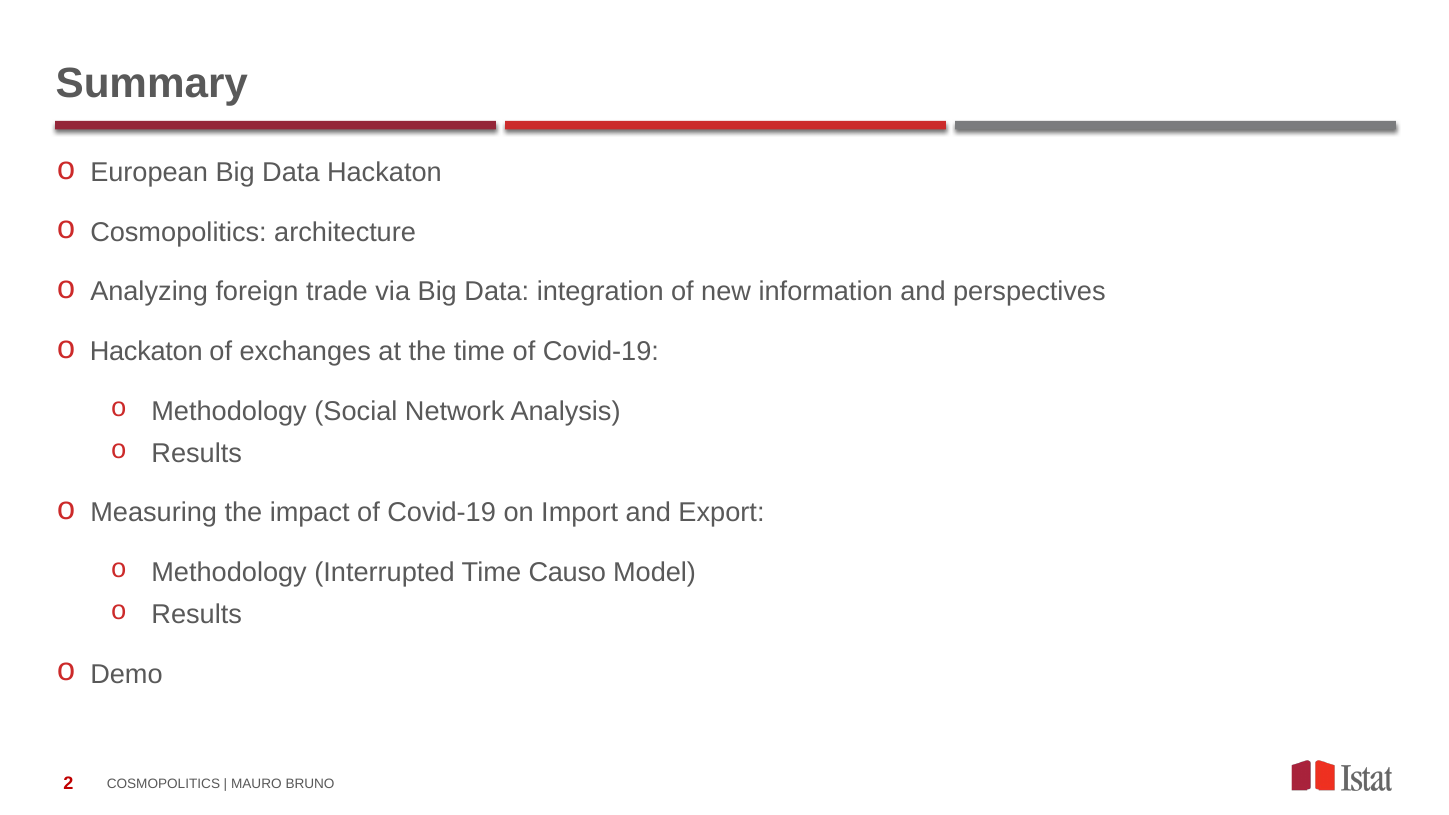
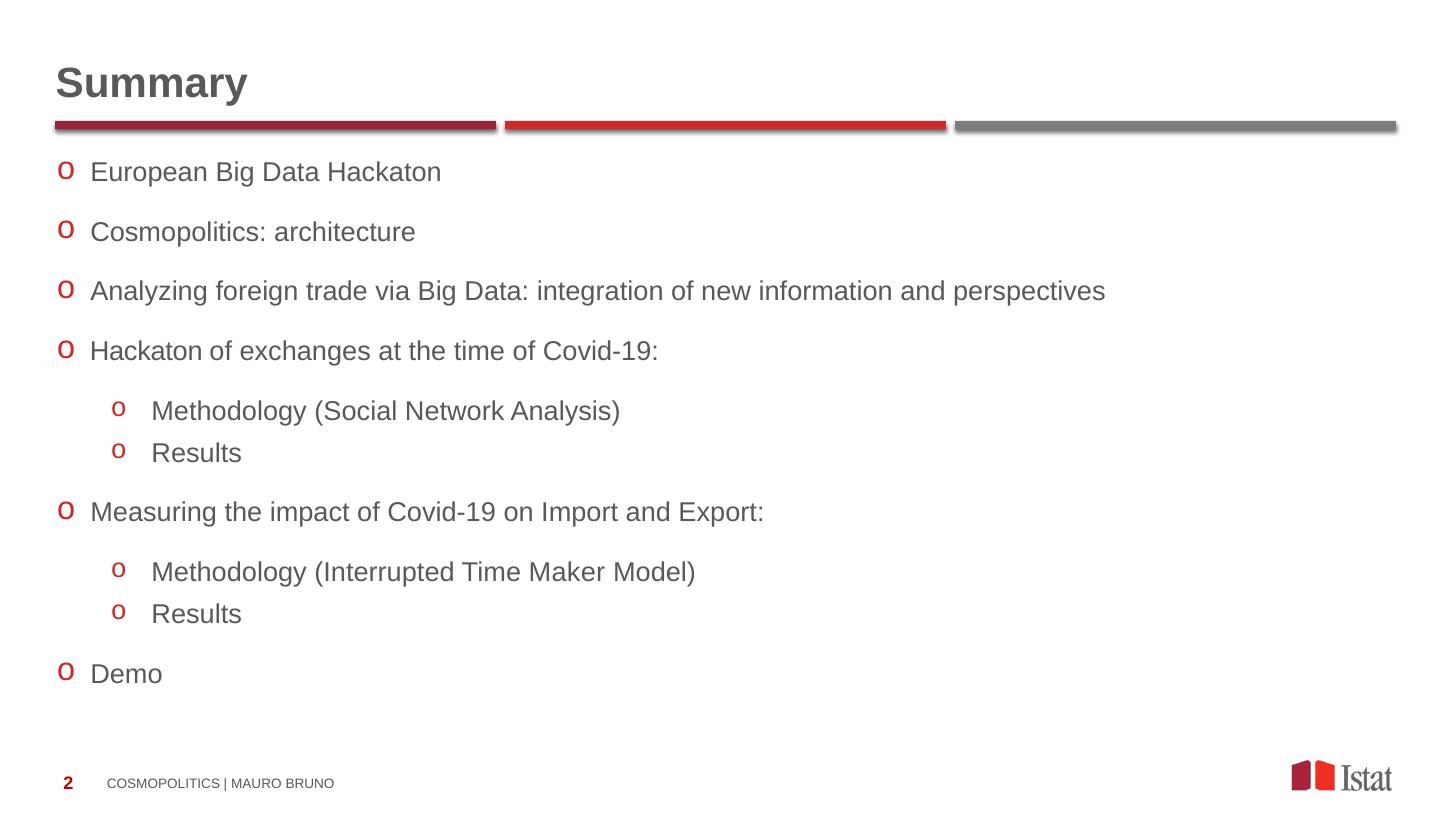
Causo: Causo -> Maker (567, 573)
